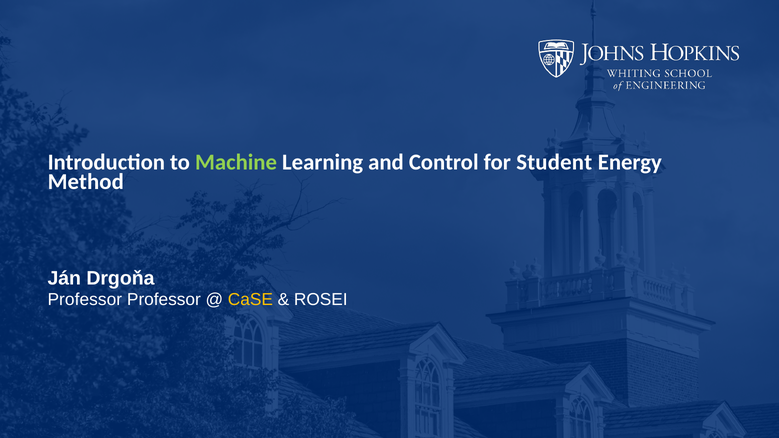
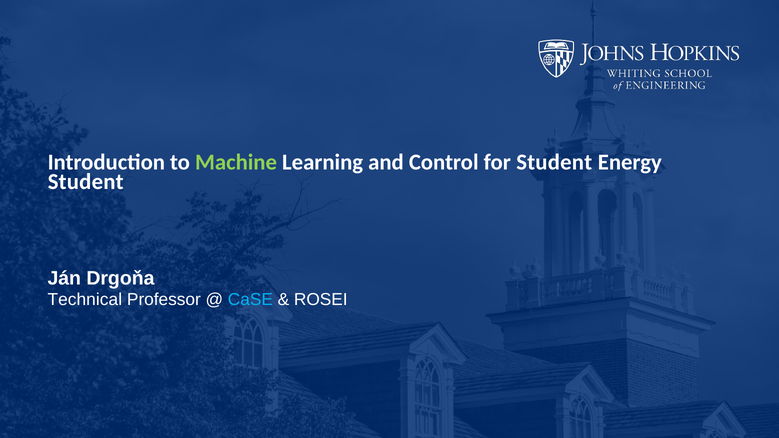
Method: Method -> Student (86, 182)
Professor: Professor -> Technical (85, 300)
CaSE colour: yellow -> light blue (250, 300)
